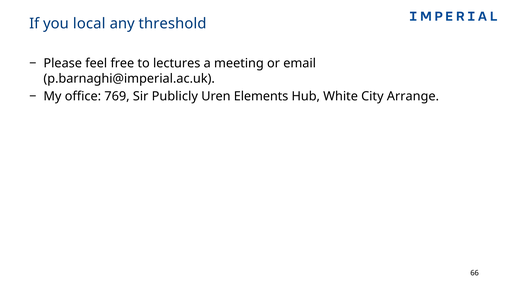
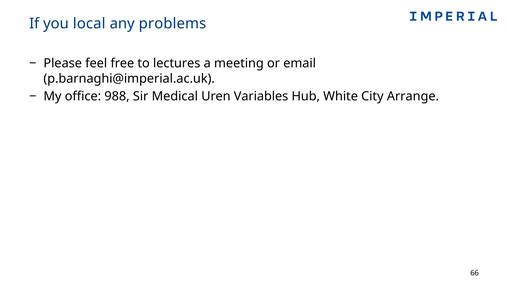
threshold: threshold -> problems (172, 24)
769: 769 -> 988 (117, 96)
Publicly: Publicly -> Medical (175, 96)
Elements: Elements -> Variables (261, 96)
